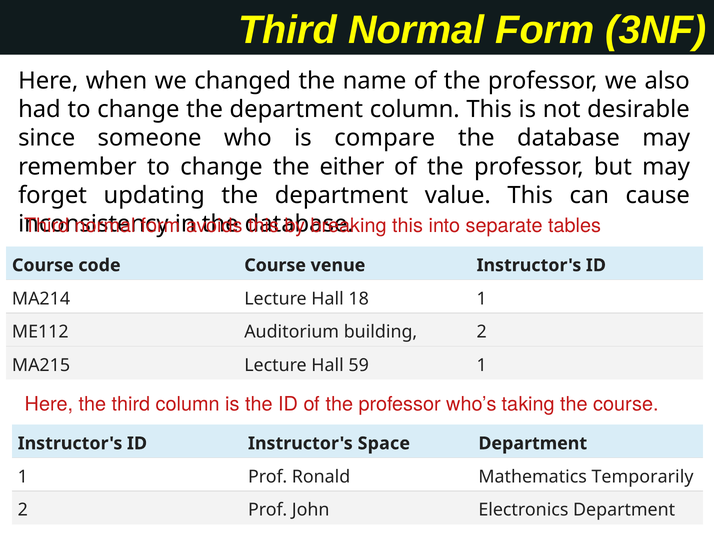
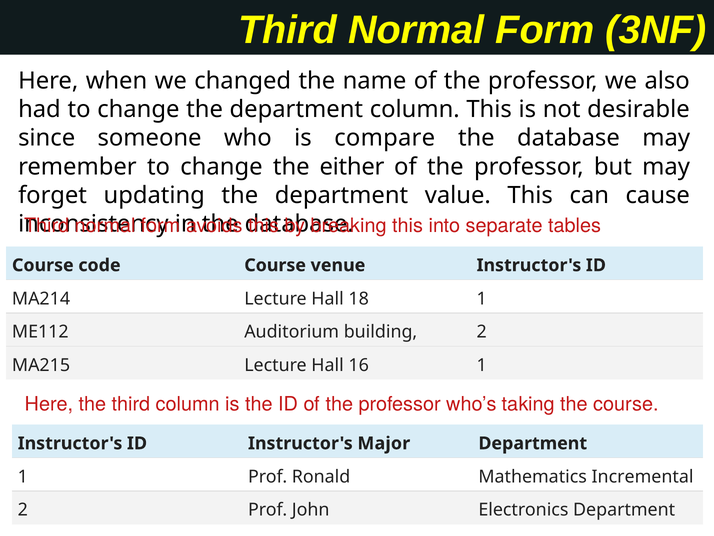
59: 59 -> 16 (359, 365)
Space: Space -> Major (384, 443)
Temporarily: Temporarily -> Incremental (643, 476)
